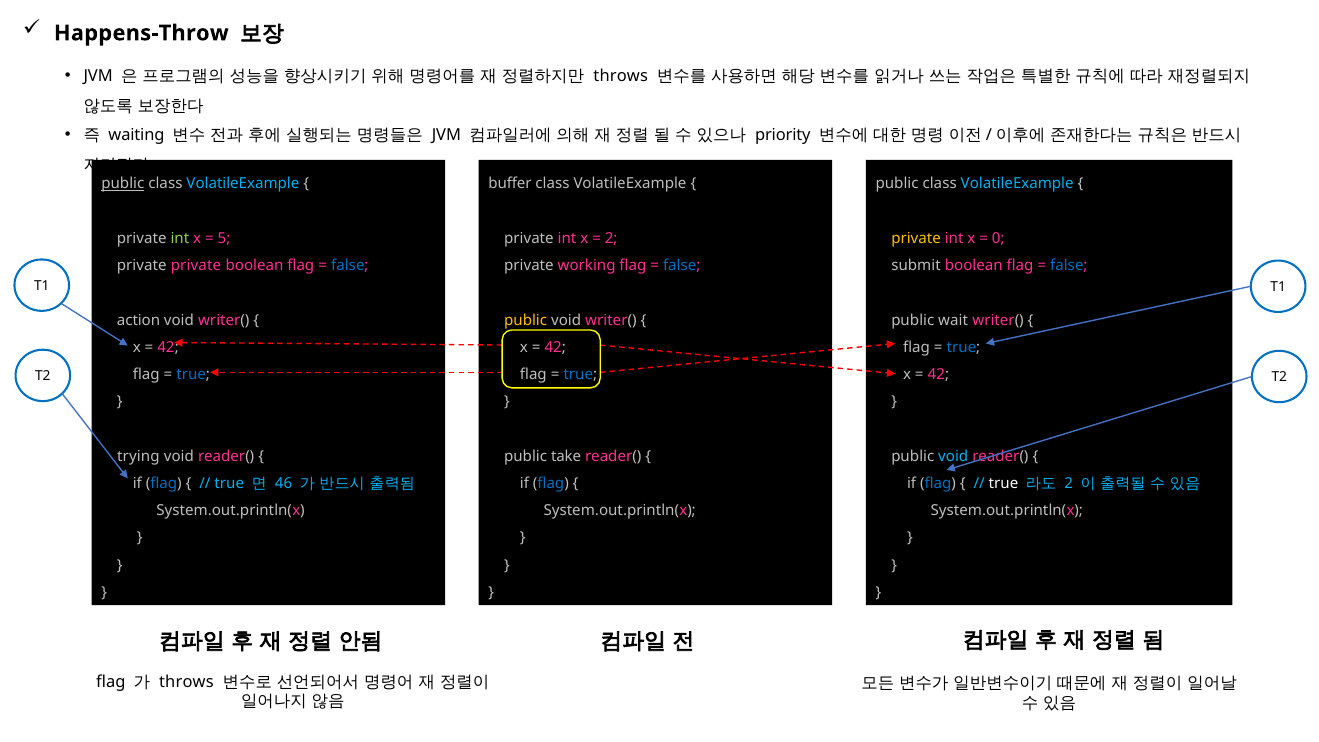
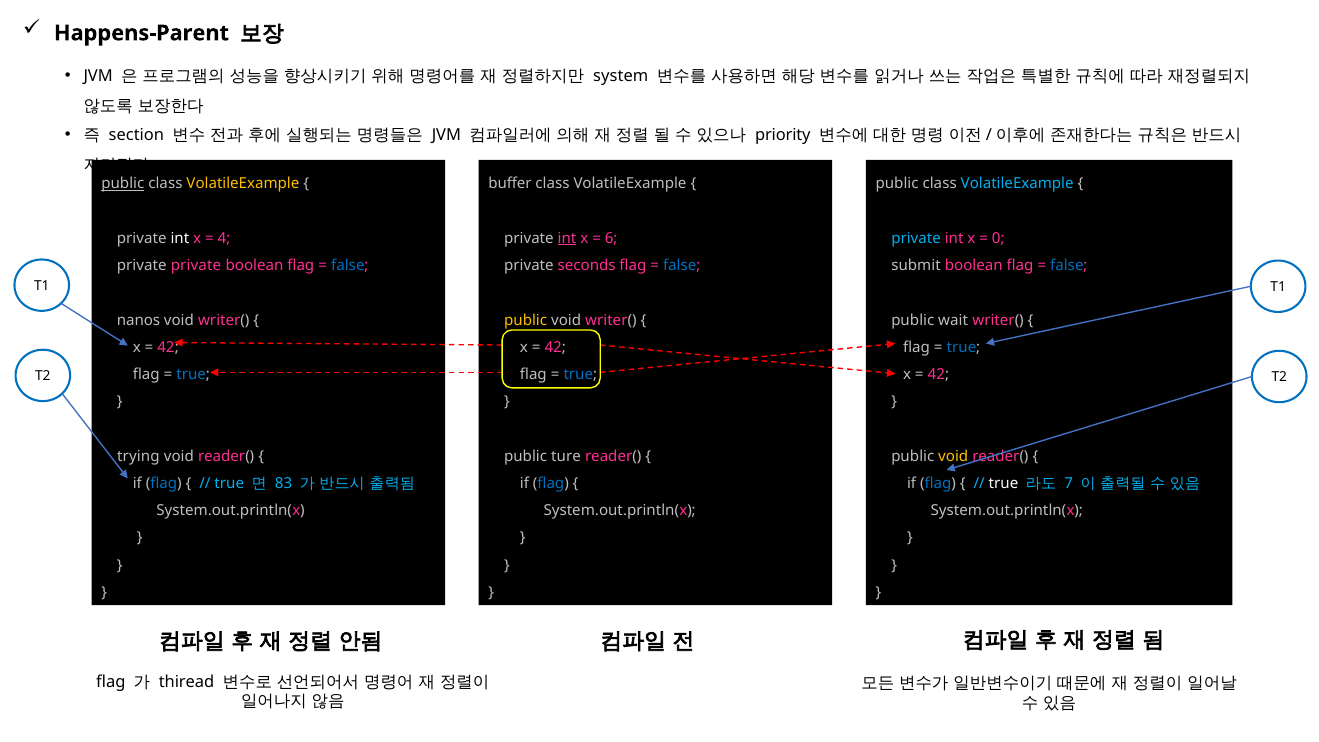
Happens-Throw: Happens-Throw -> Happens-Parent (141, 33)
throws: throws -> system (621, 76)
waiting: waiting -> section (136, 135)
VolatileExample colour: light blue -> yellow (243, 184)
int colour: light green -> white (180, 238)
5: 5 -> 4 (224, 238)
int underline: none -> present (567, 238)
2: 2 -> 6 (611, 238)
private colour: yellow -> light blue (916, 238)
working: working -> seconds (587, 266)
action: action -> nanos (139, 320)
take: take -> ture (566, 456)
void colour: light blue -> yellow (953, 456)
46: 46 -> 83 (284, 483)
2: 2 -> 7 (1069, 483)
throws: throws -> thiread (186, 682)
